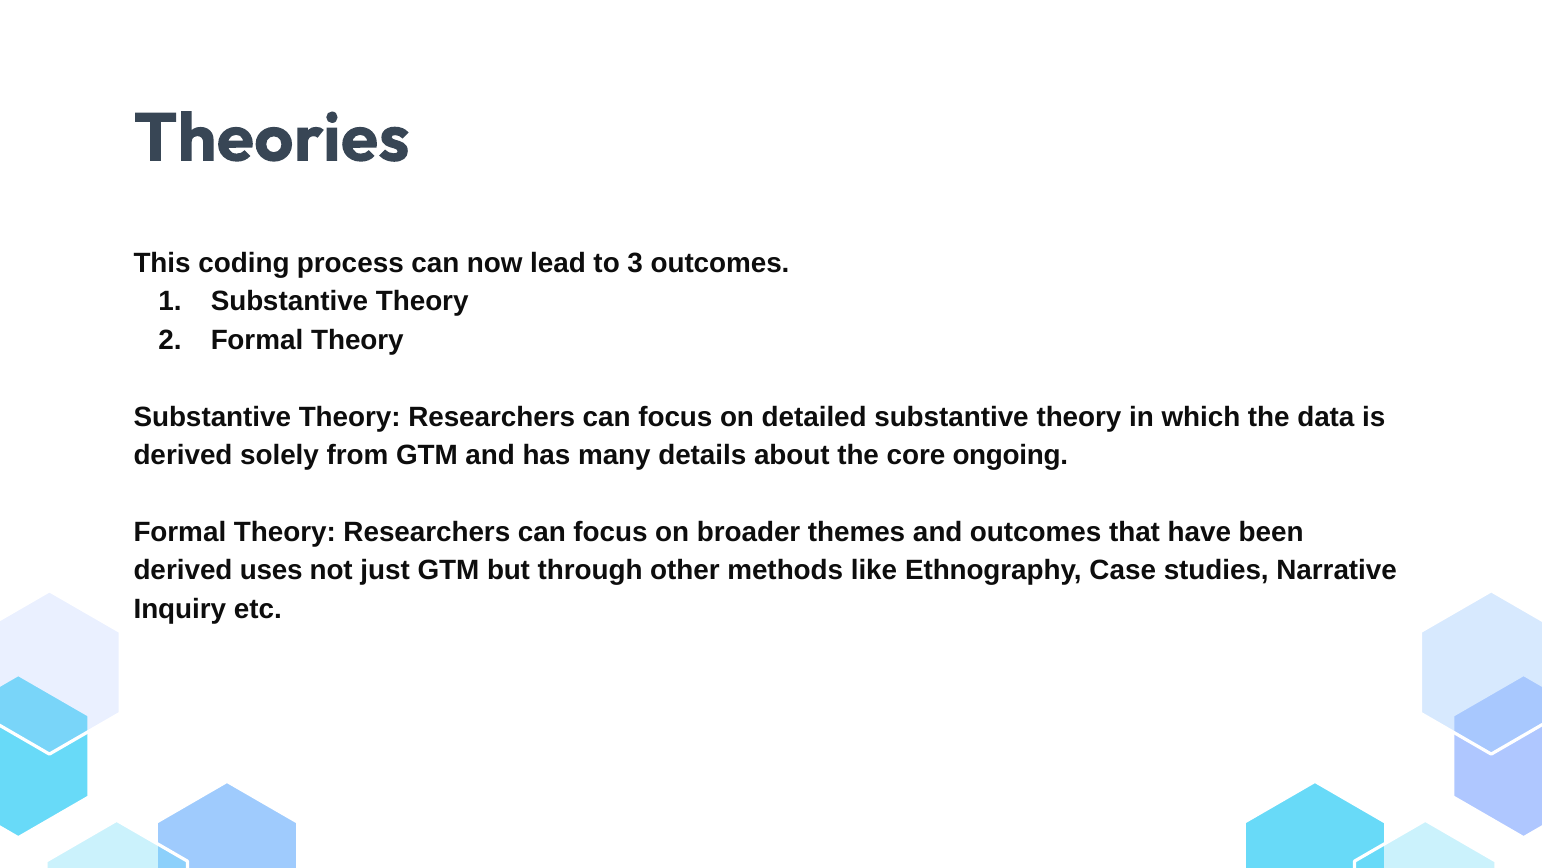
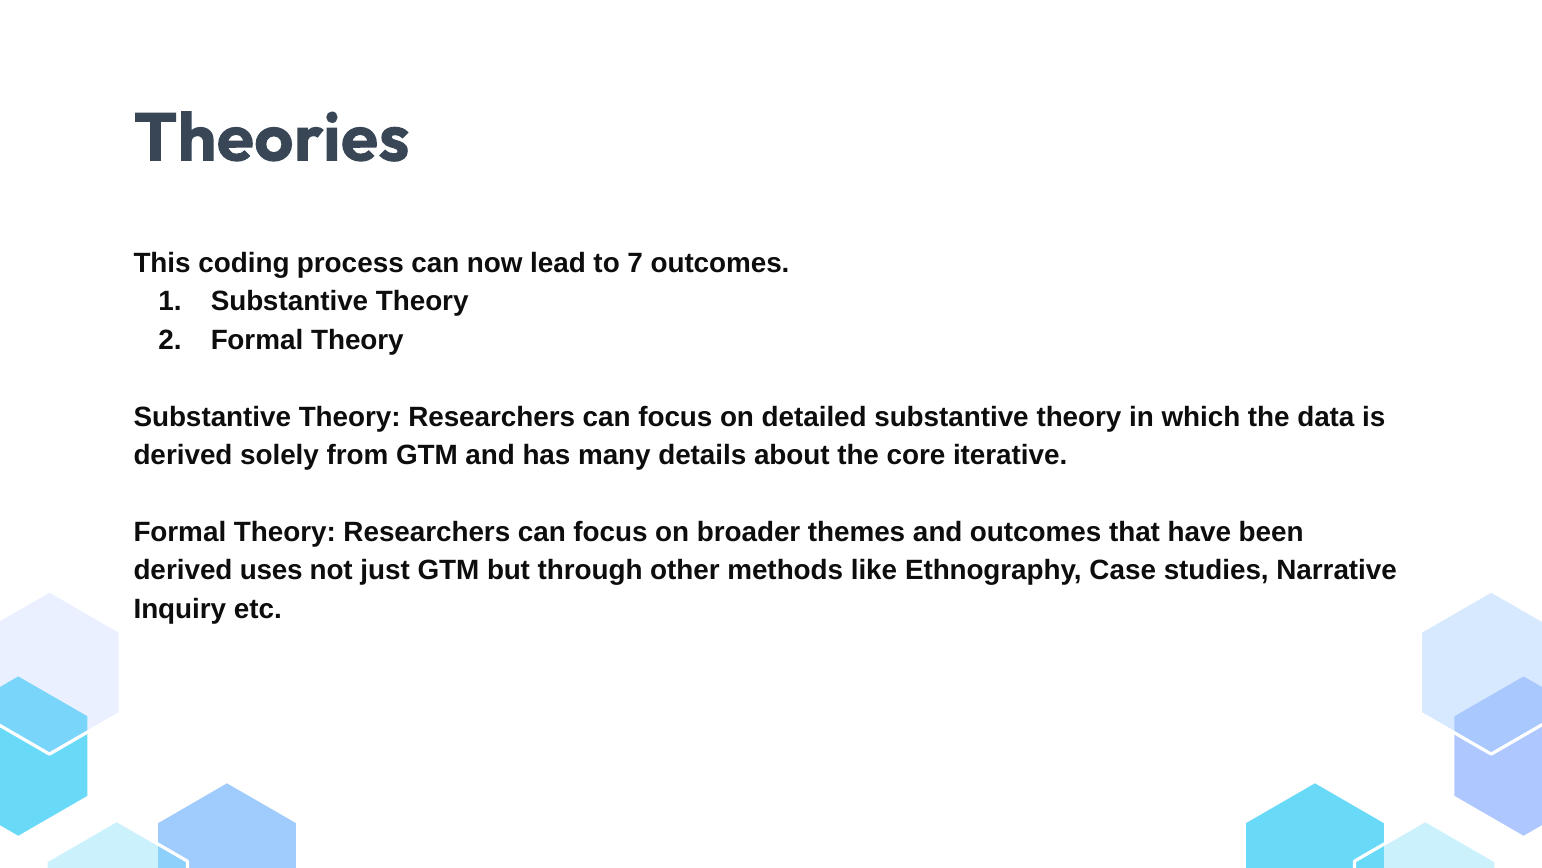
3: 3 -> 7 (635, 263)
ongoing: ongoing -> iterative (1010, 455)
